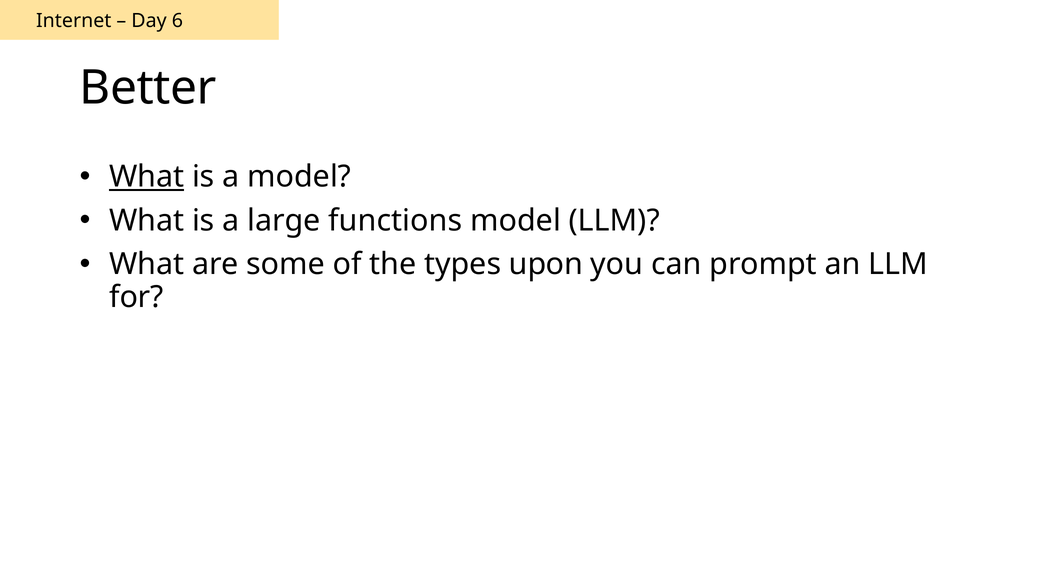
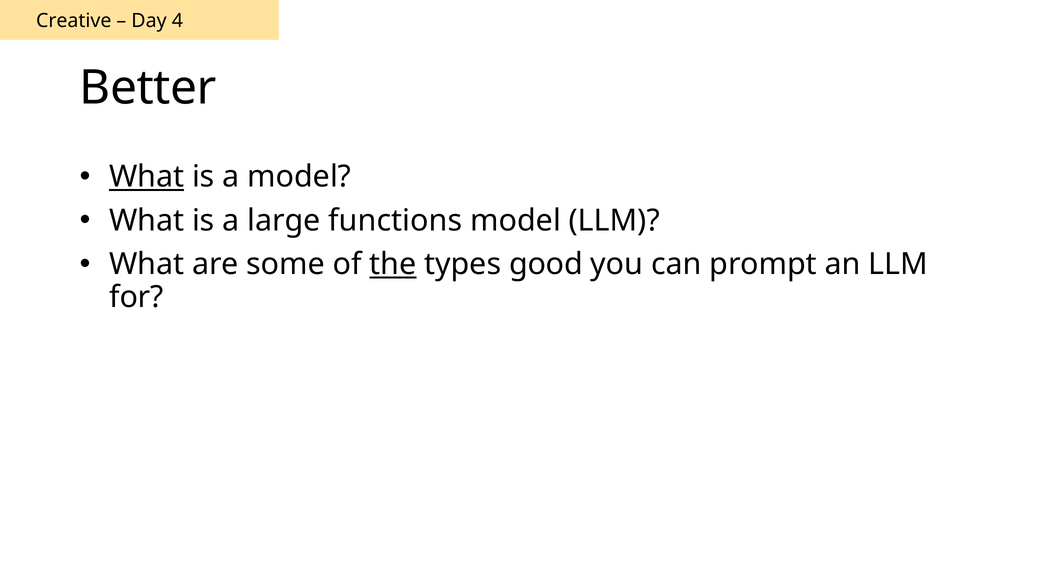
Internet: Internet -> Creative (74, 21)
6: 6 -> 4 (177, 21)
the underline: none -> present (393, 264)
upon: upon -> good (546, 264)
